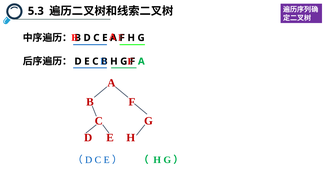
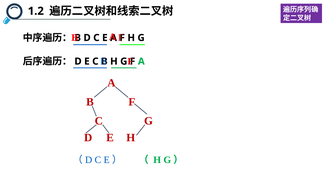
5.3: 5.3 -> 1.2 (36, 11)
